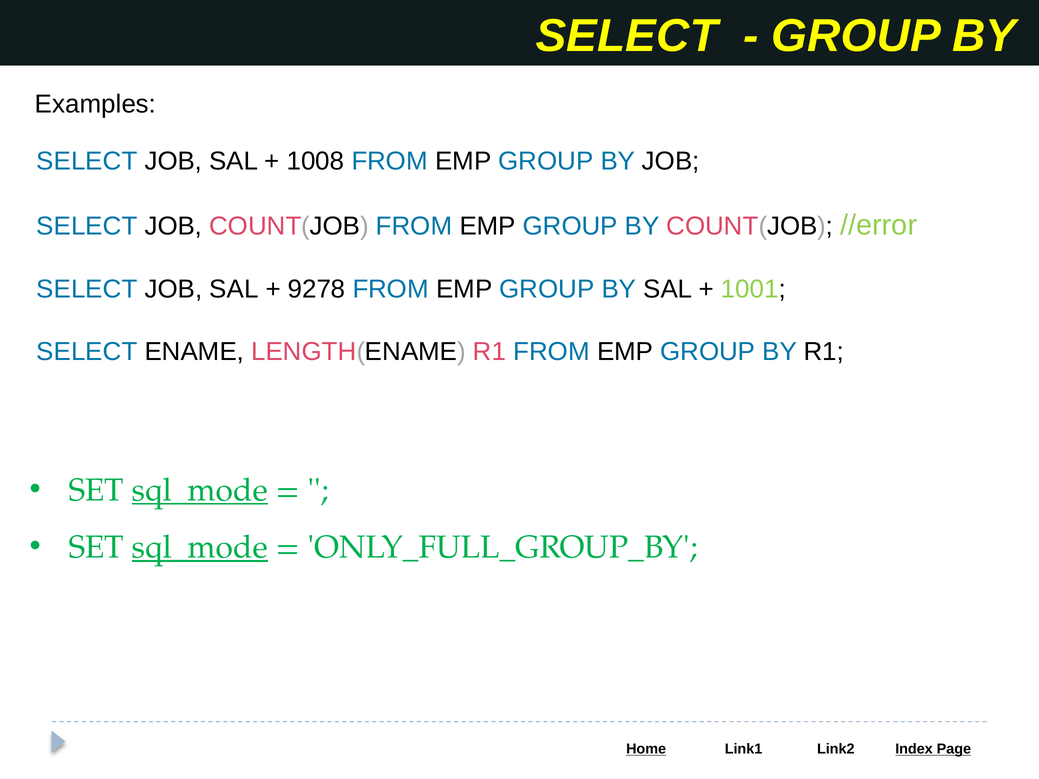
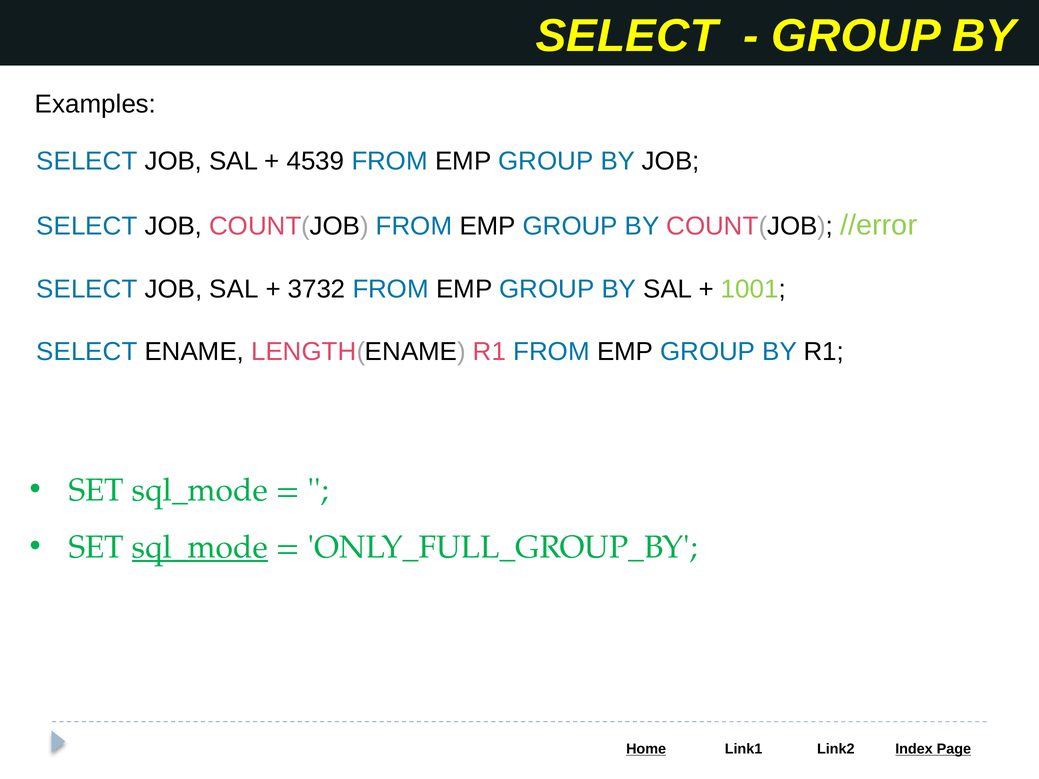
1008: 1008 -> 4539 (315, 161)
9278: 9278 -> 3732 (317, 289)
sql_mode underline: present -> none (200, 490)
